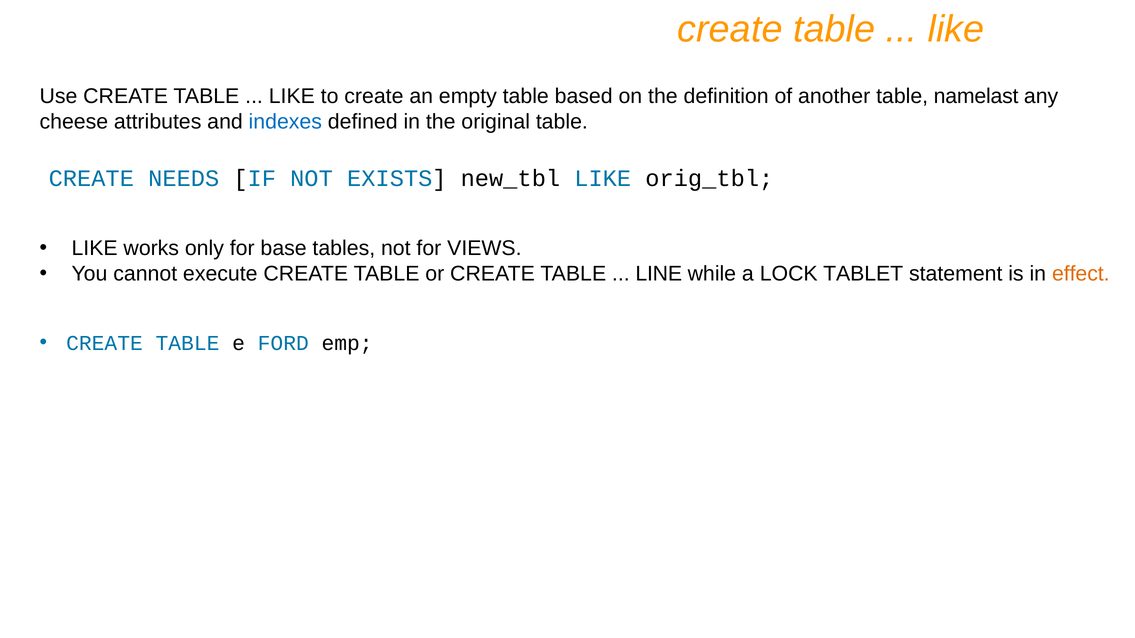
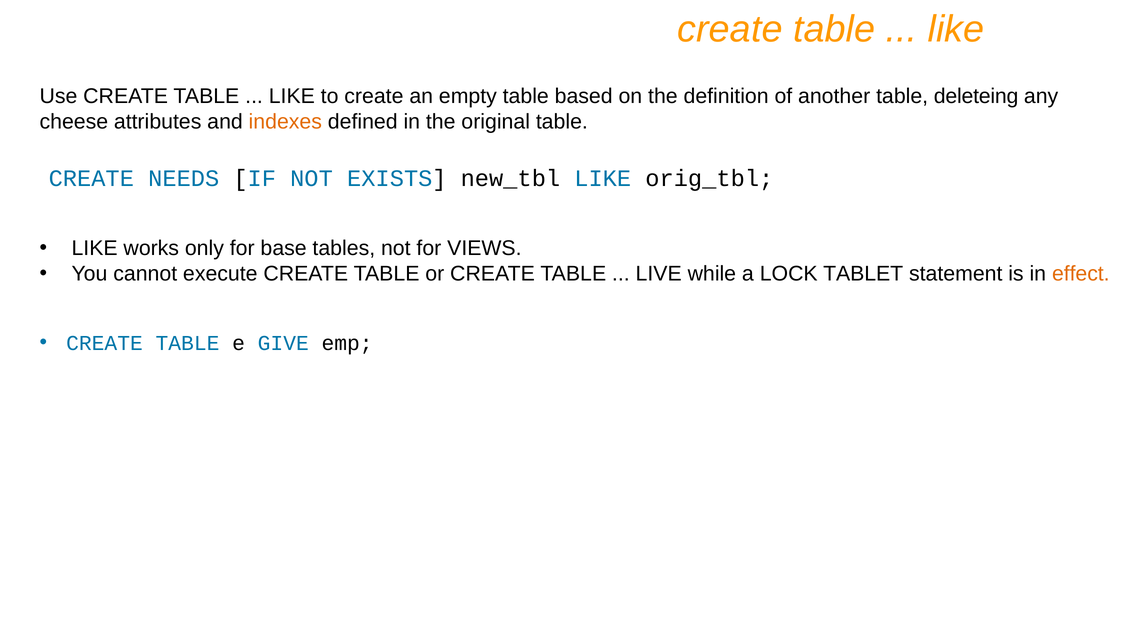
namelast: namelast -> deleteing (976, 96)
indexes colour: blue -> orange (285, 122)
LINE: LINE -> LIVE (659, 274)
FORD: FORD -> GIVE (283, 343)
